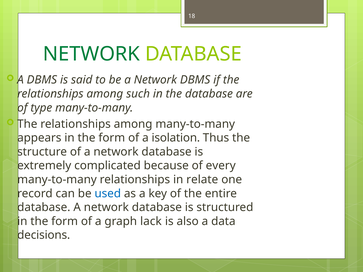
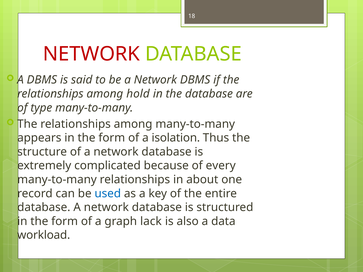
NETWORK colour: green -> red (91, 54)
such: such -> hold (138, 94)
relate: relate -> about (202, 180)
decisions: decisions -> workload (44, 235)
